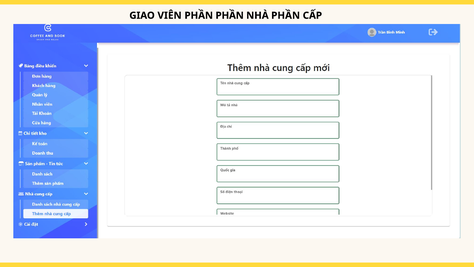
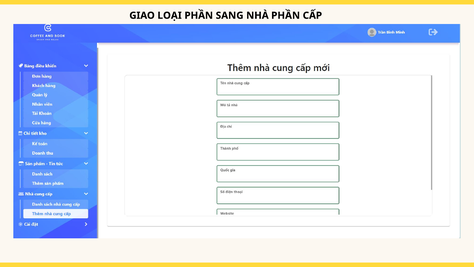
VIÊN: VIÊN -> LOẠI (170, 15)
PHẦN PHẦN: PHẦN -> SANG (230, 15)
